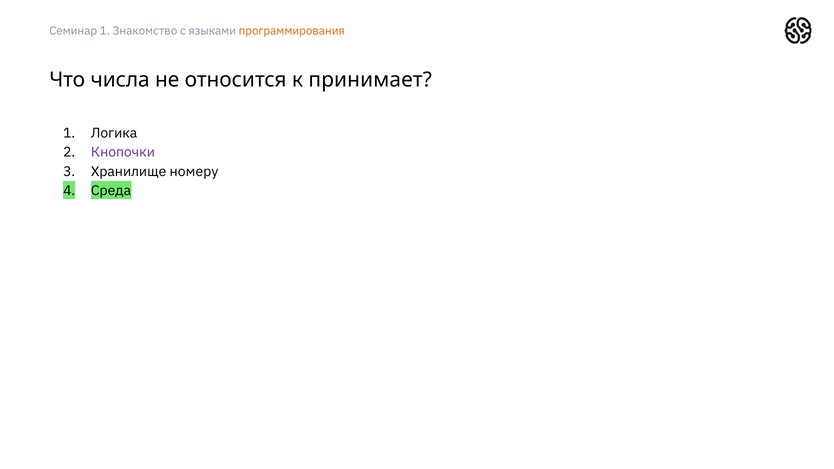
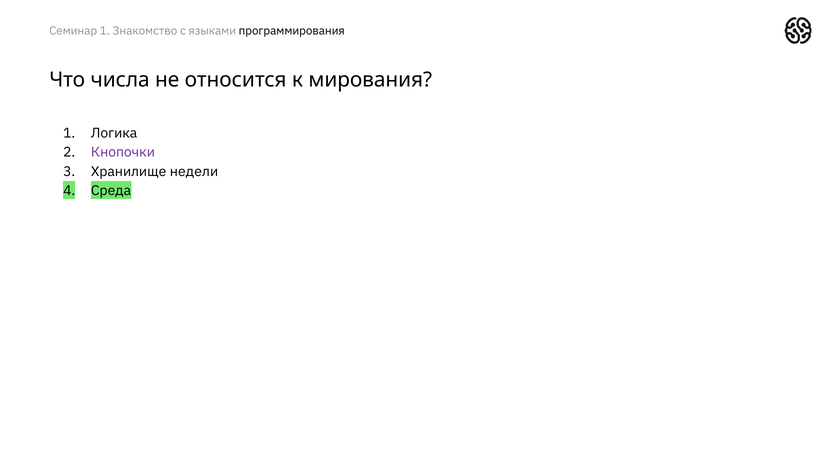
программирования colour: orange -> black (292, 31)
принимает: принимает -> мирования (370, 80)
номеру: номеру -> недели (194, 172)
